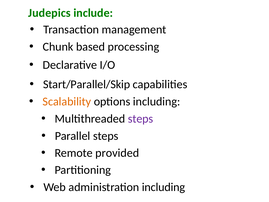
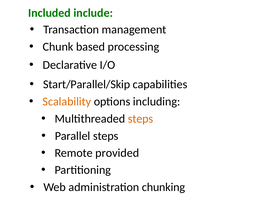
Judepics: Judepics -> Included (49, 13)
steps colour: purple -> orange (141, 119)
administration including: including -> chunking (163, 187)
